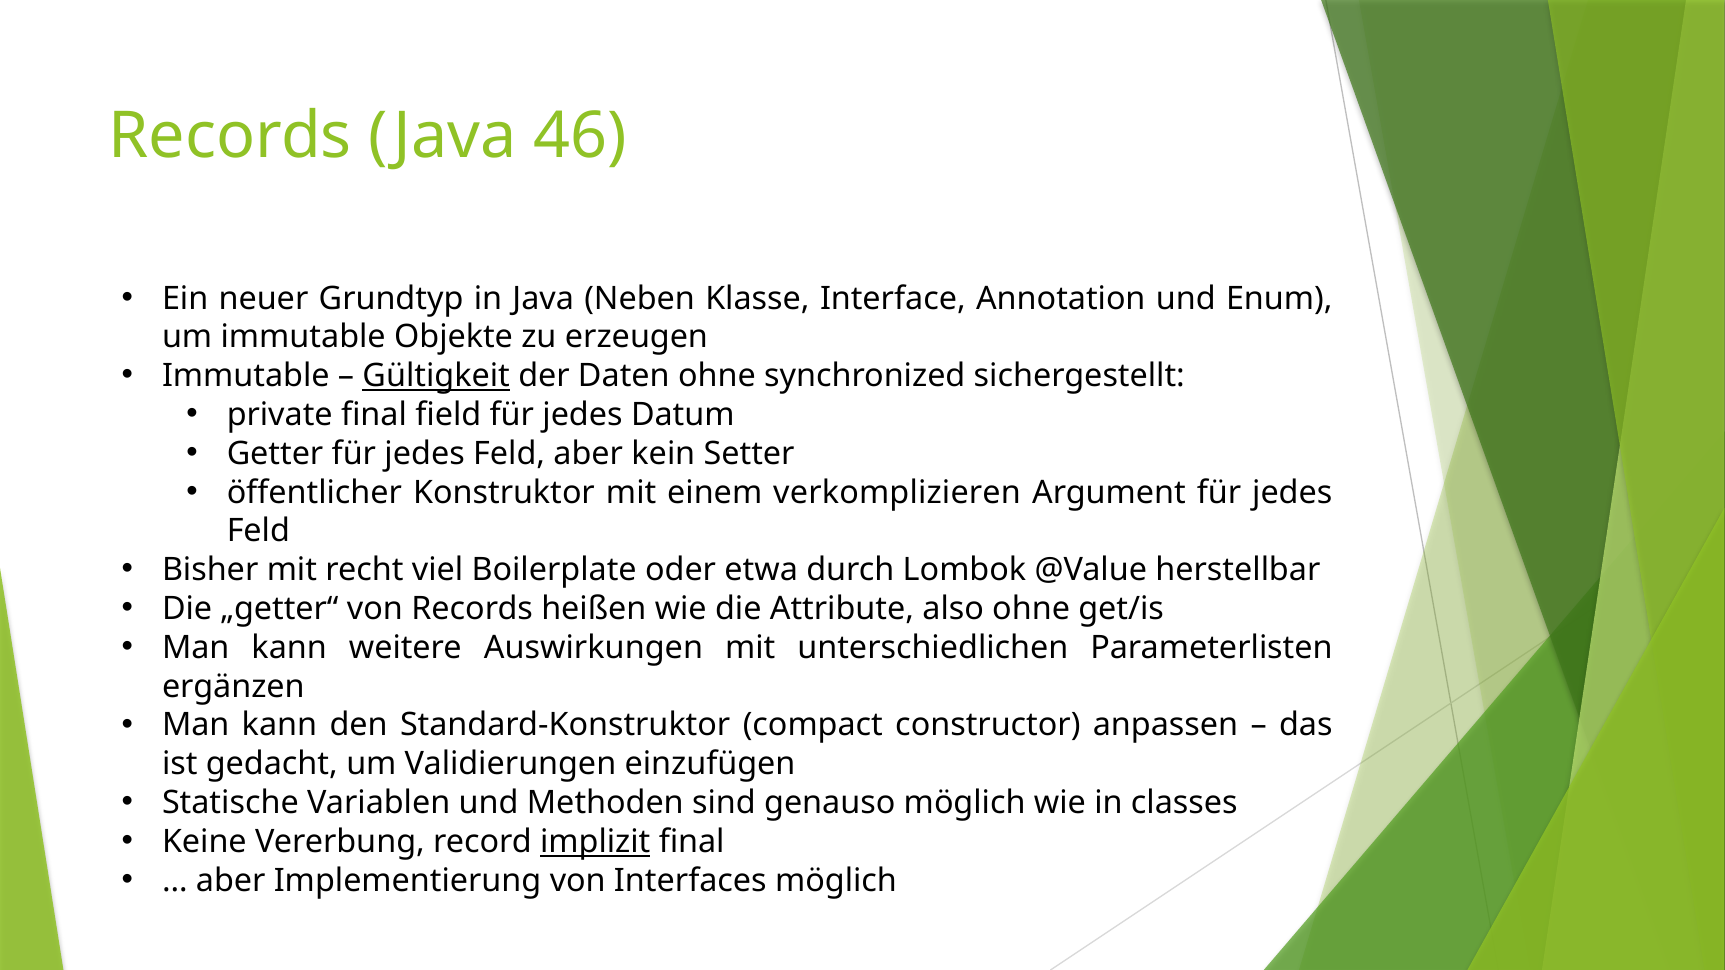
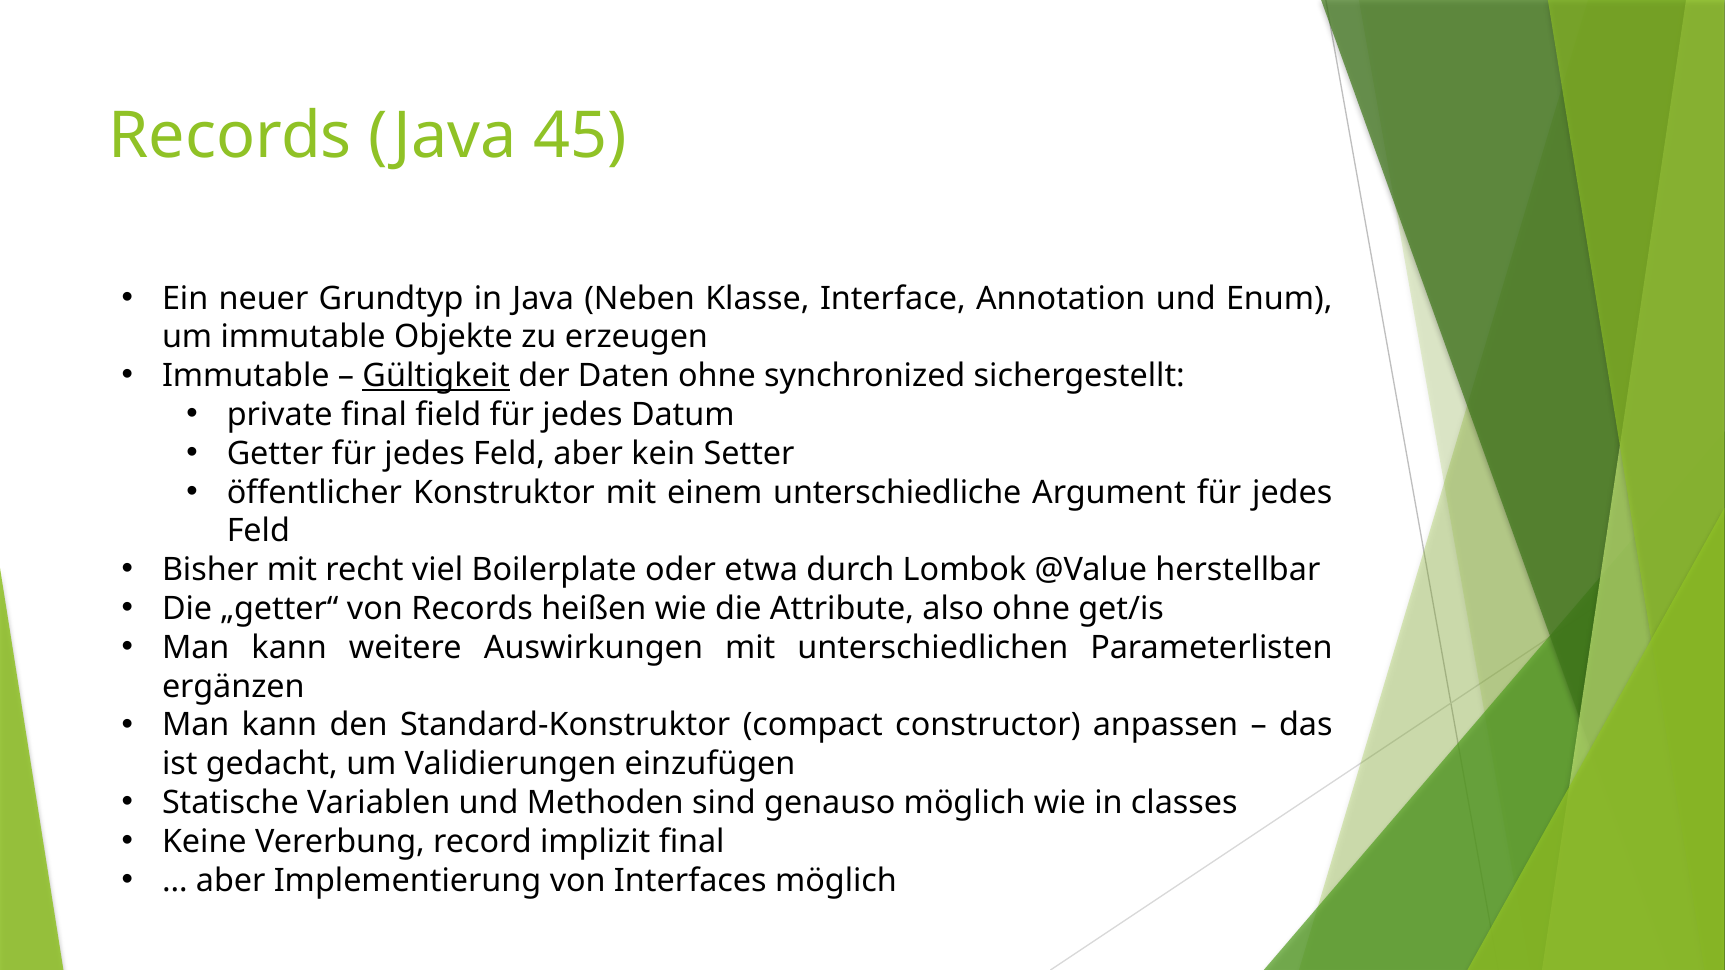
46: 46 -> 45 (580, 136)
verkomplizieren: verkomplizieren -> unterschiedliche (897, 493)
implizit underline: present -> none (595, 842)
